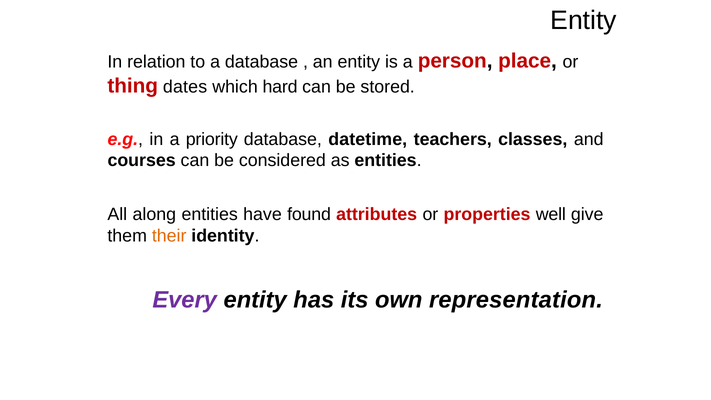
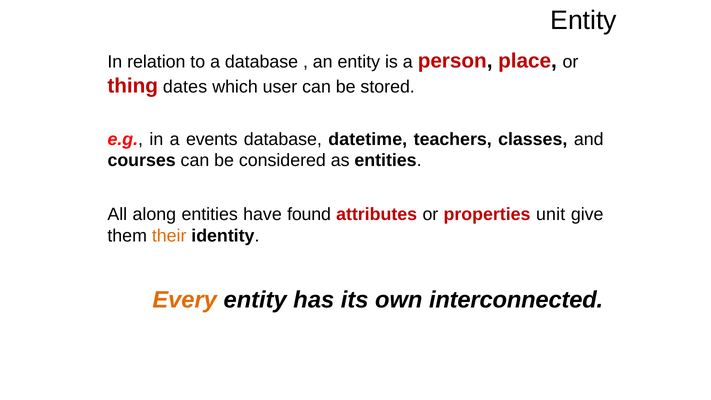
hard: hard -> user (280, 87)
priority: priority -> events (212, 139)
well: well -> unit (551, 215)
Every colour: purple -> orange (185, 300)
representation: representation -> interconnected (516, 300)
